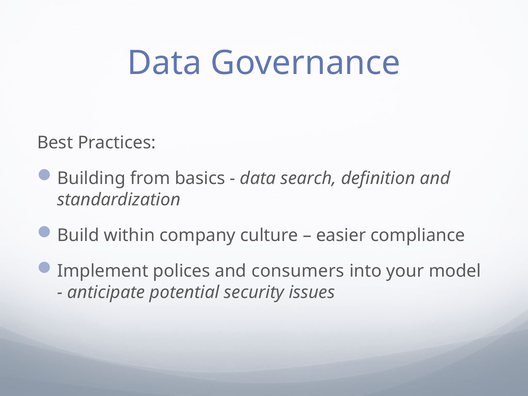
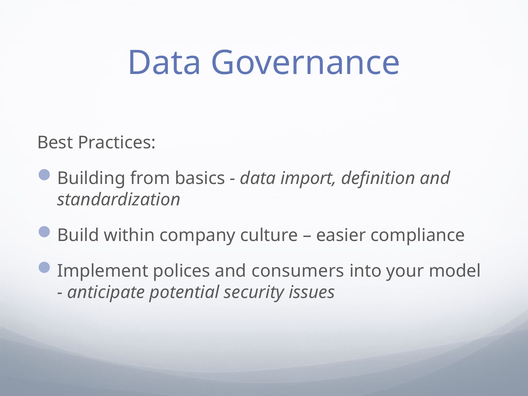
search: search -> import (309, 178)
